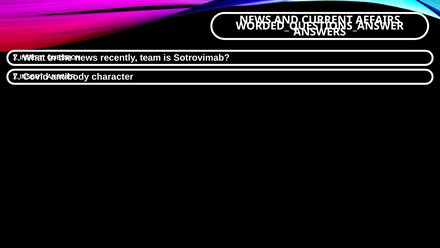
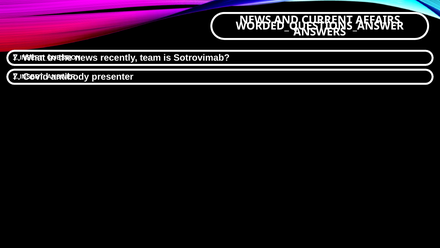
character: character -> presenter (113, 77)
